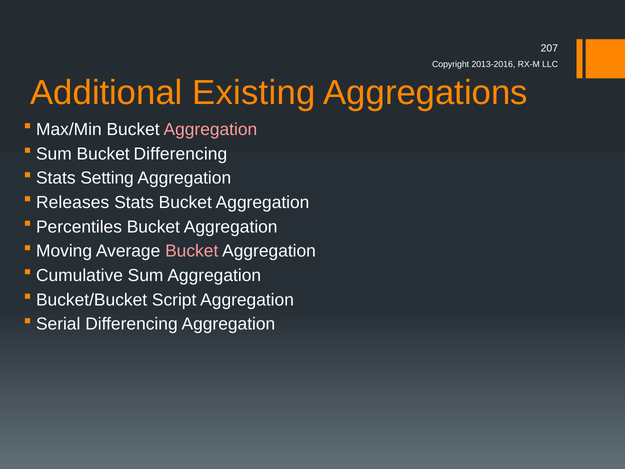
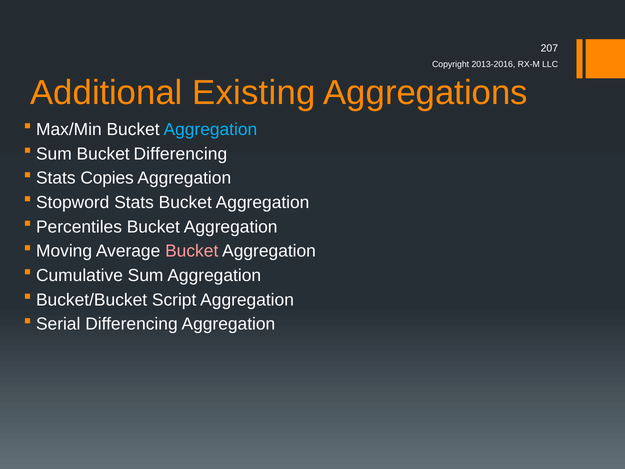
Aggregation colour: pink -> light blue (210, 129)
Setting: Setting -> Copies (107, 178)
Releases: Releases -> Stopword (73, 202)
